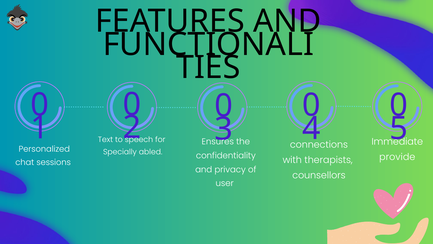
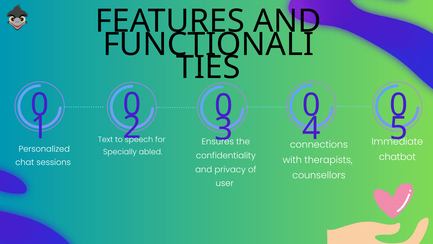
provide: provide -> chatbot (397, 157)
